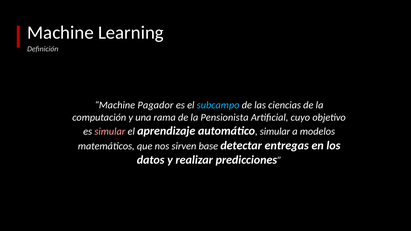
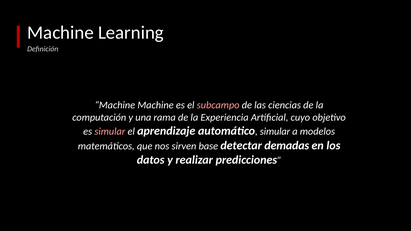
Machine Pagador: Pagador -> Machine (156, 105)
subcampo colour: light blue -> pink (218, 105)
Pensionista: Pensionista -> Experiencia (225, 118)
entregas: entregas -> demadas (287, 146)
